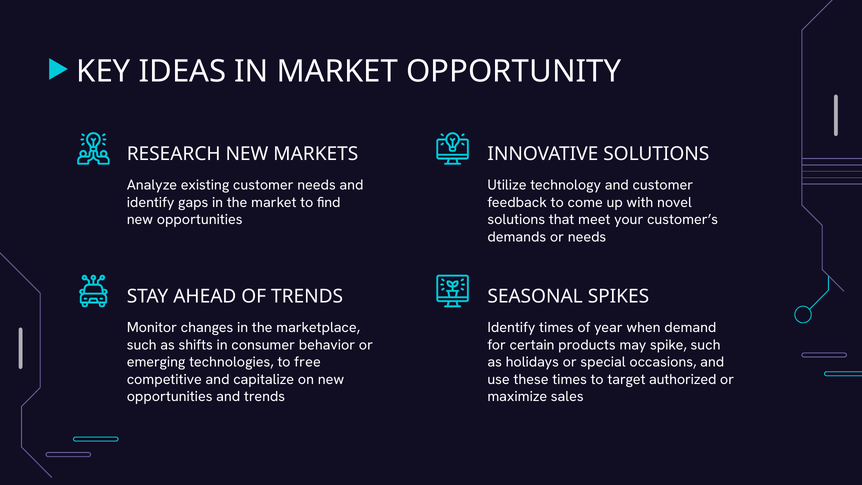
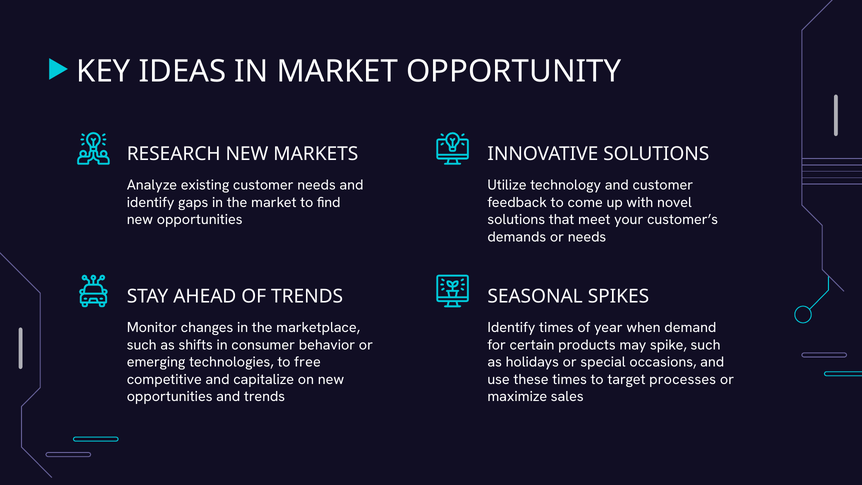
authorized: authorized -> processes (683, 379)
